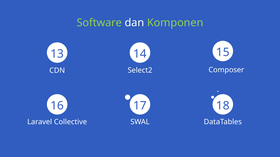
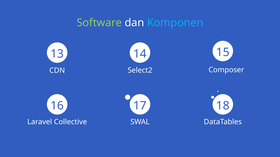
Komponen colour: light green -> light blue (175, 23)
